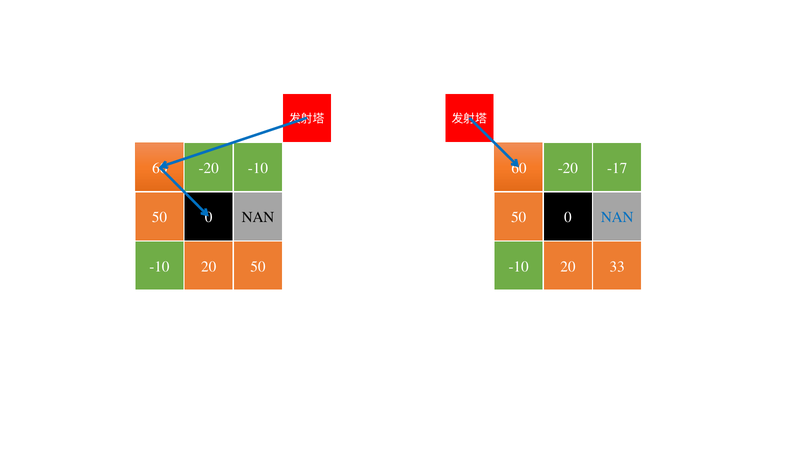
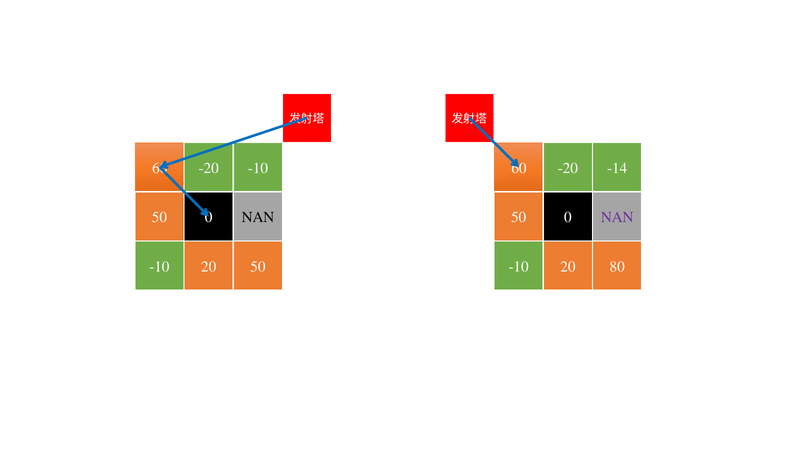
-17: -17 -> -14 (617, 168)
NAN colour: blue -> purple (617, 217)
33: 33 -> 80 (617, 266)
